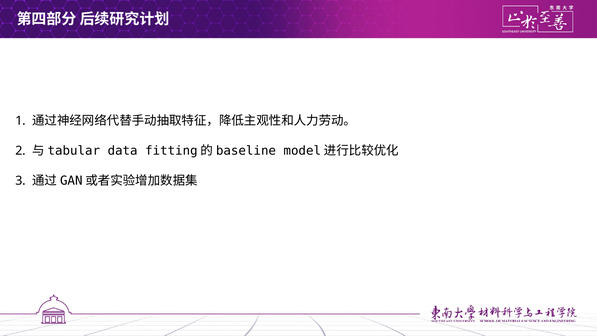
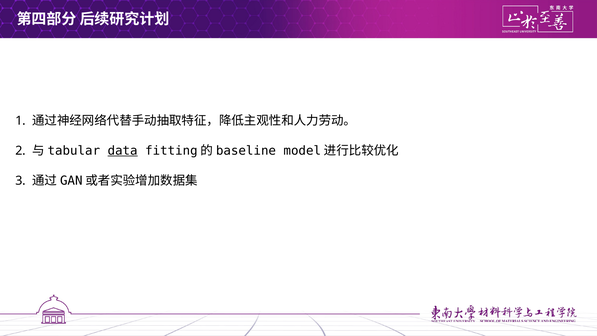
data underline: none -> present (123, 151)
